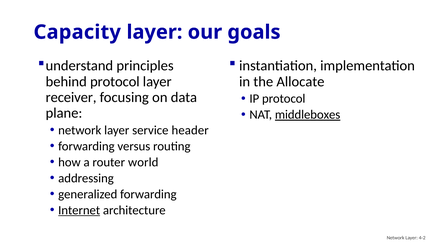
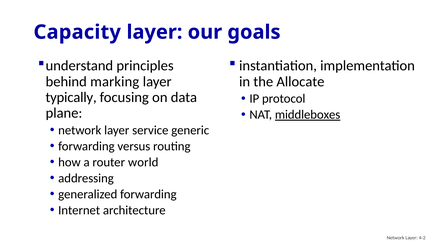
behind protocol: protocol -> marking (115, 82)
receiver: receiver -> typically (71, 97)
header: header -> generic (190, 130)
Internet underline: present -> none (79, 210)
